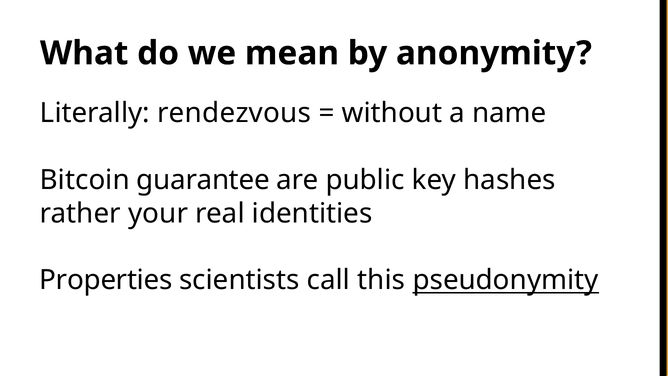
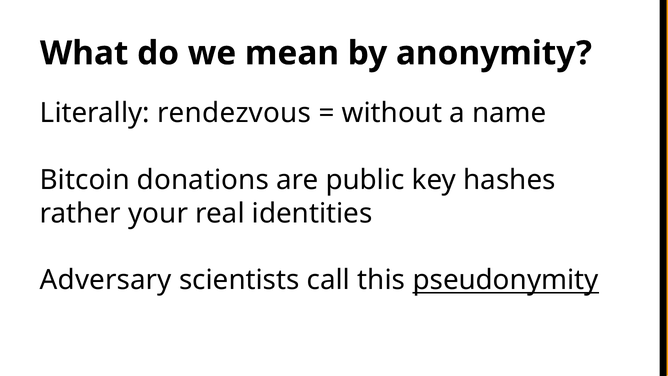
guarantee: guarantee -> donations (203, 180)
Properties: Properties -> Adversary (106, 280)
